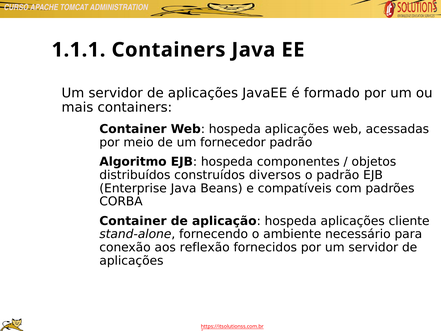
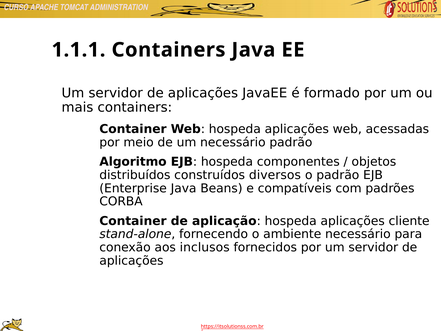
um fornecedor: fornecedor -> necessário (233, 142)
reflexão: reflexão -> inclusos (205, 247)
